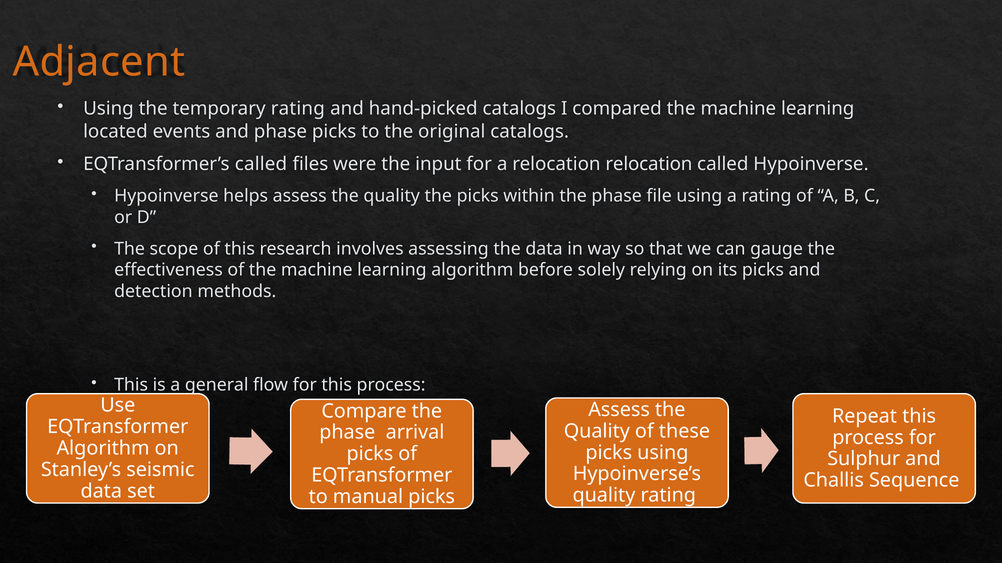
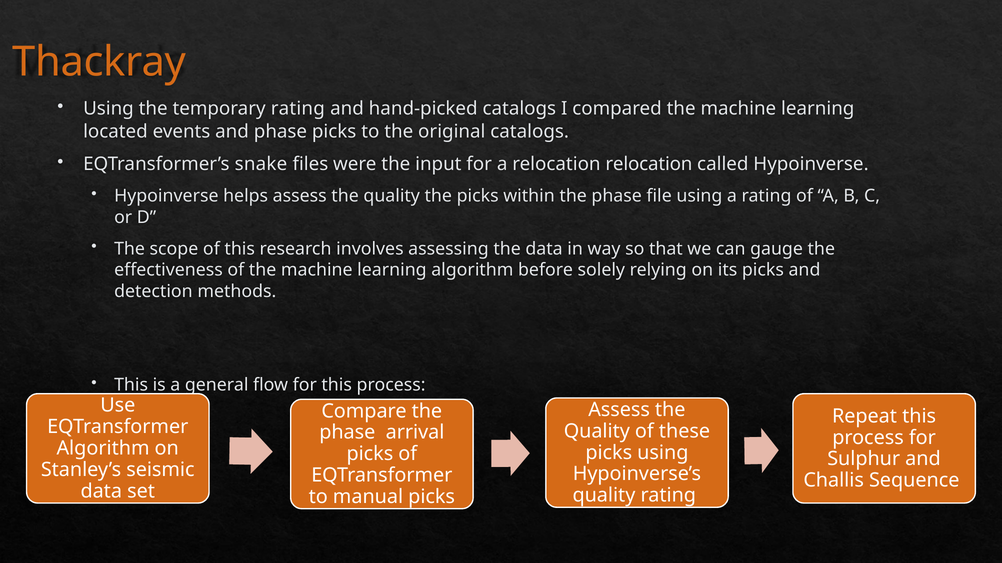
Adjacent: Adjacent -> Thackray (99, 62)
EQTransformer’s called: called -> snake (261, 164)
